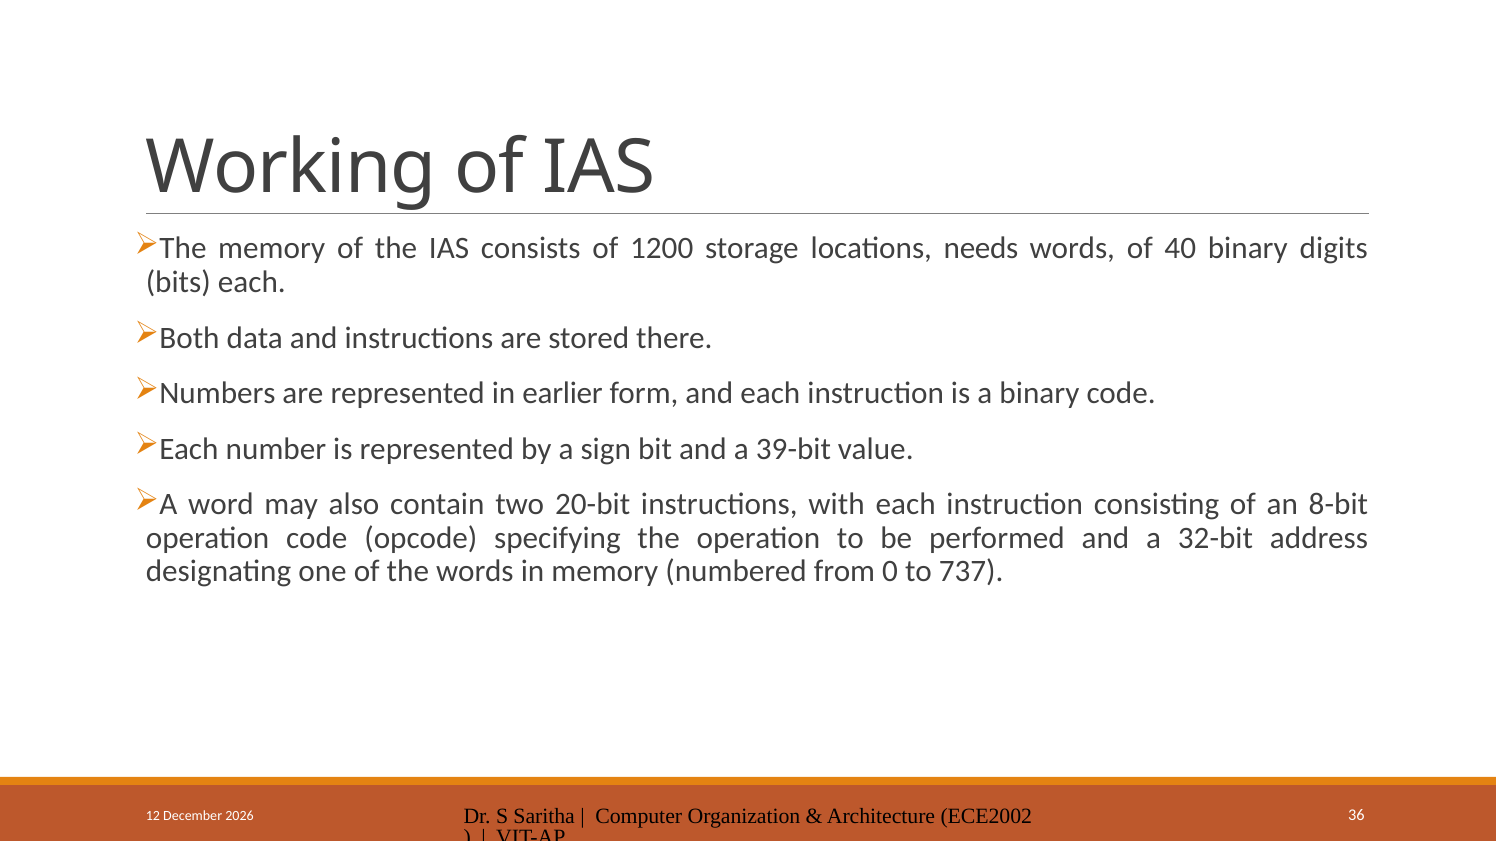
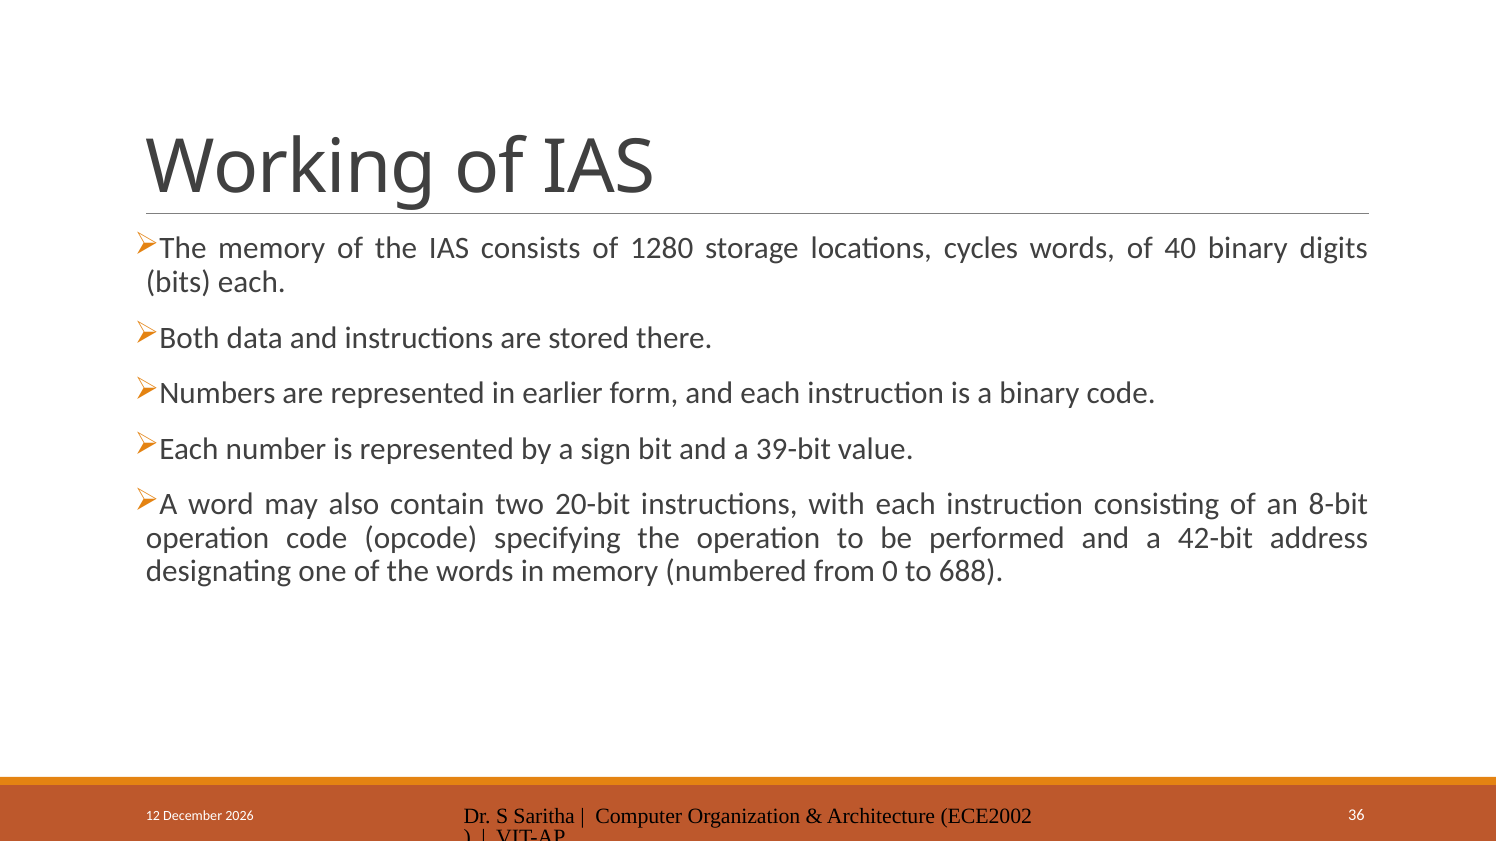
1200: 1200 -> 1280 (662, 249)
needs: needs -> cycles (981, 249)
32-bit: 32-bit -> 42-bit (1215, 538)
737: 737 -> 688 (971, 572)
